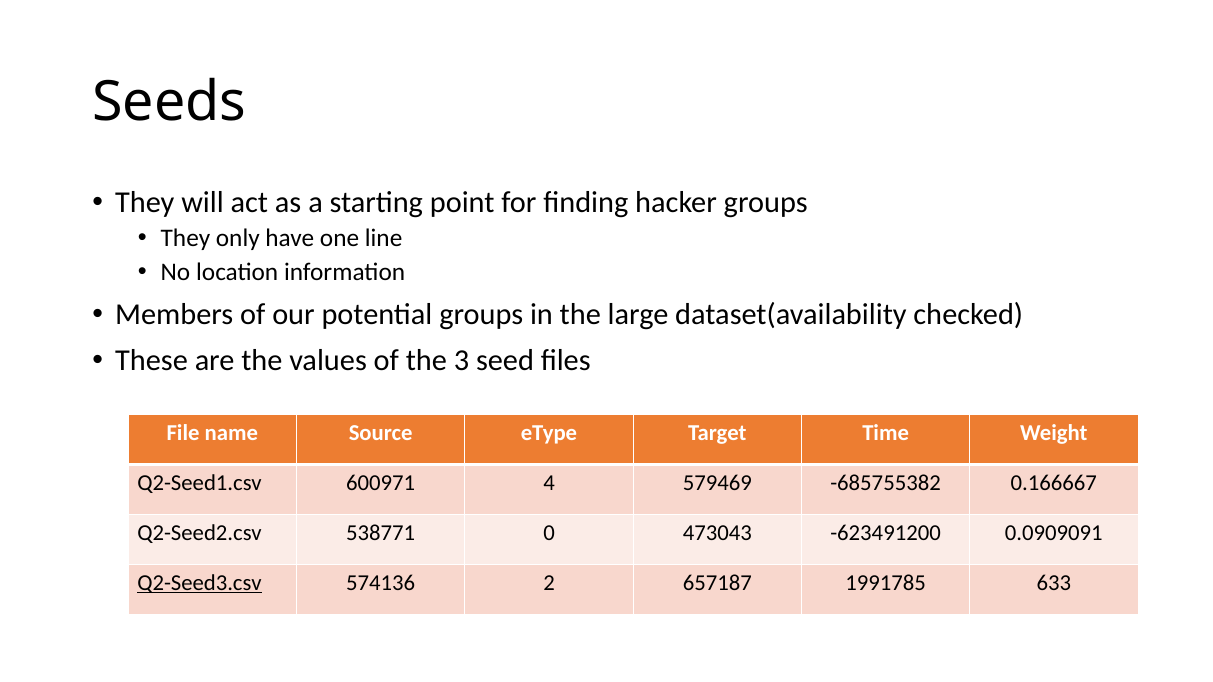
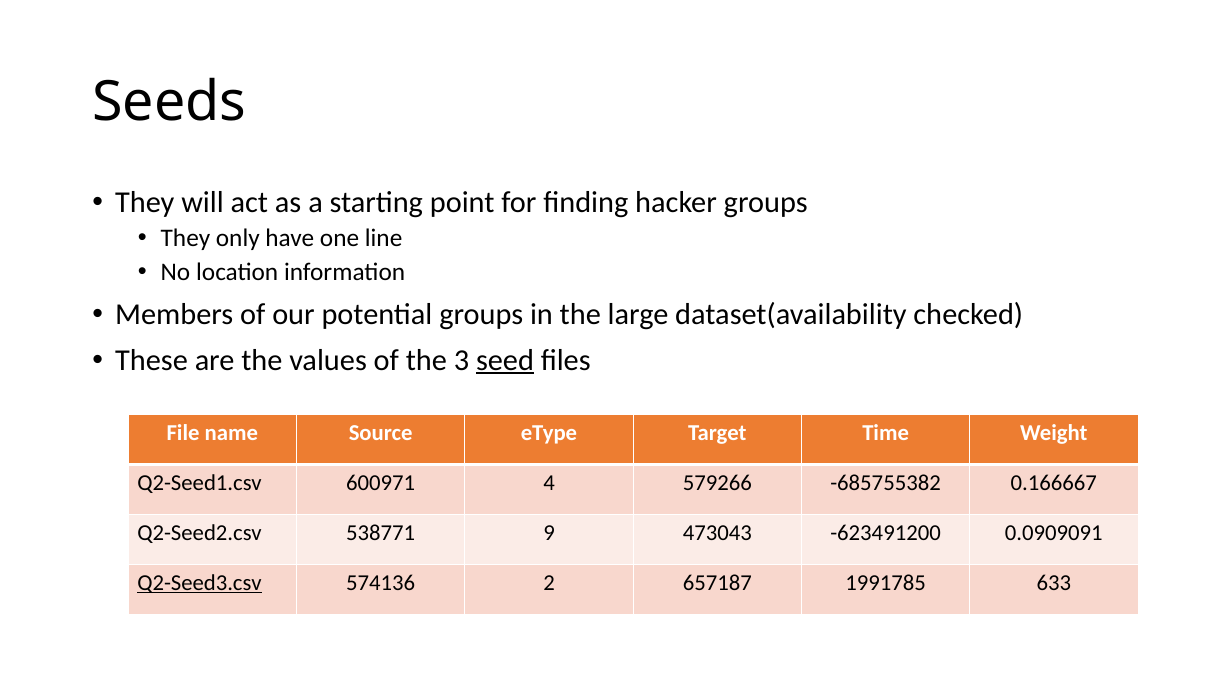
seed underline: none -> present (505, 360)
579469: 579469 -> 579266 (717, 483)
0: 0 -> 9 (549, 533)
